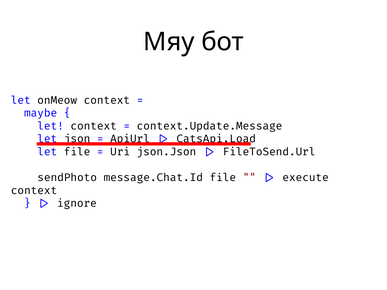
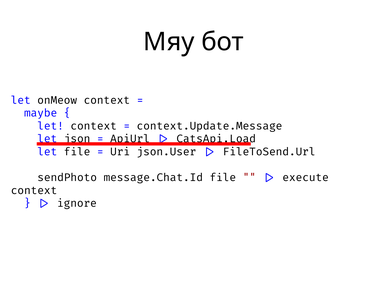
json.Json: json.Json -> json.User (166, 152)
